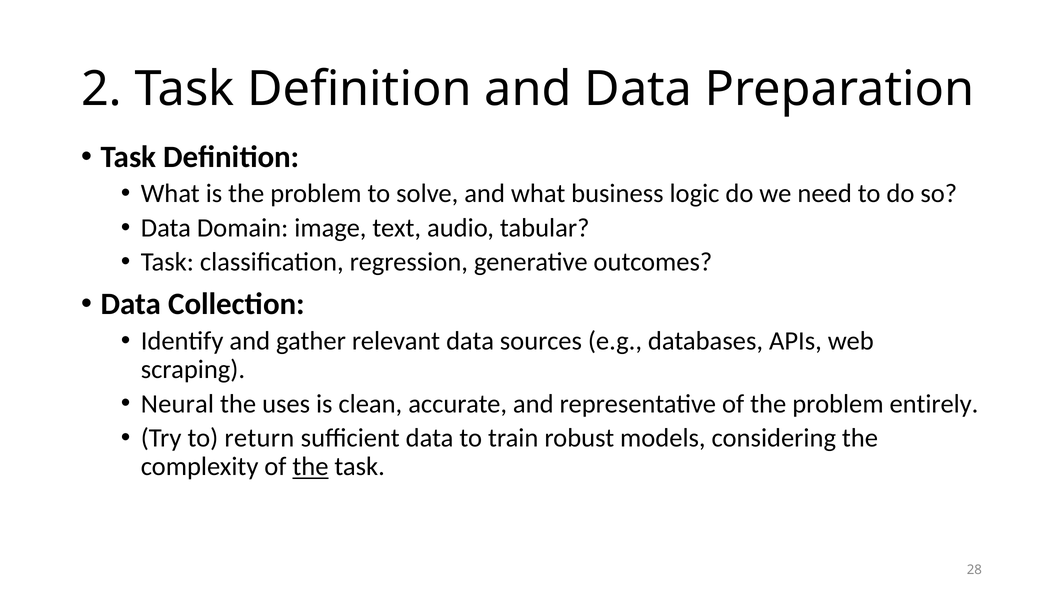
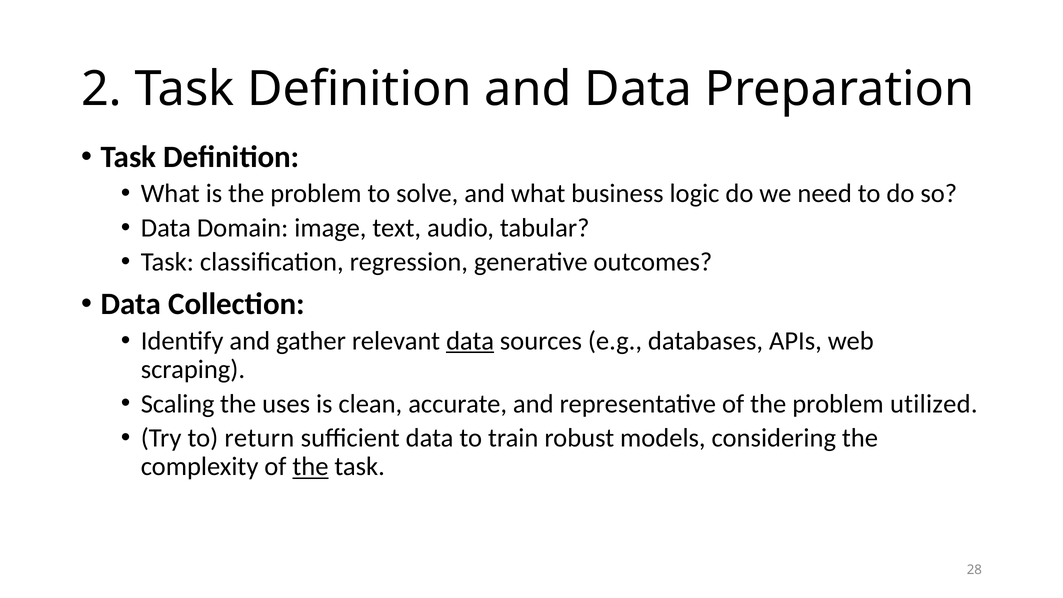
data underline: none -> present (470, 341)
Neural: Neural -> Scaling (178, 404)
entirely: entirely -> utilized (934, 404)
